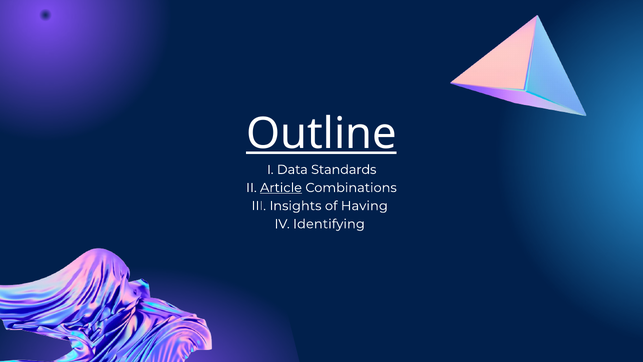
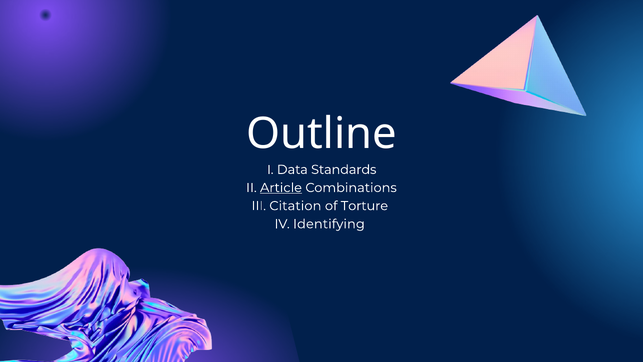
Outline underline: present -> none (321, 134)
Insights: Insights -> Citation (295, 206)
Having: Having -> Torture (364, 206)
